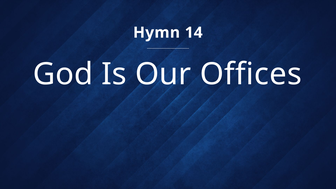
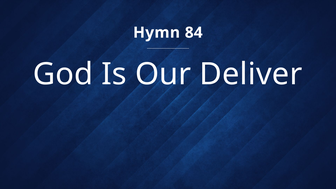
14: 14 -> 84 (194, 33)
Offices: Offices -> Deliver (251, 74)
